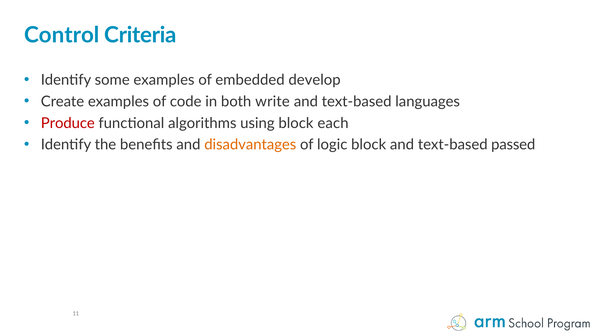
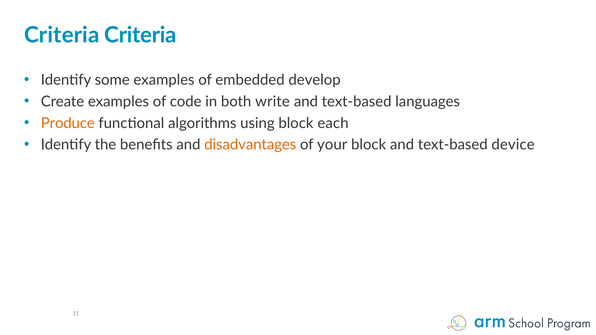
Control: Control -> Criteria (62, 35)
Produce colour: red -> orange (68, 123)
logic: logic -> your (332, 145)
passed: passed -> device (513, 145)
